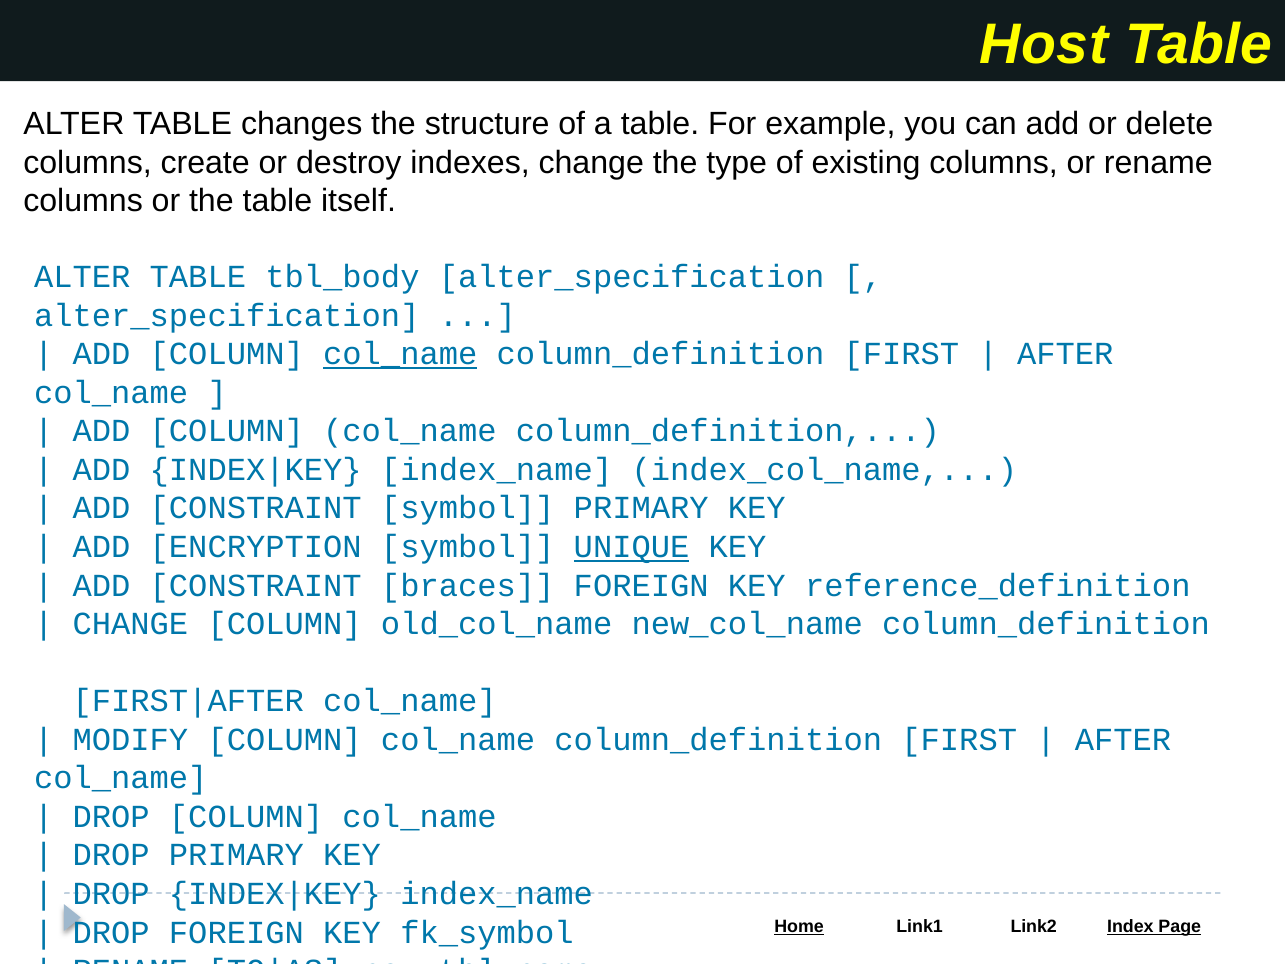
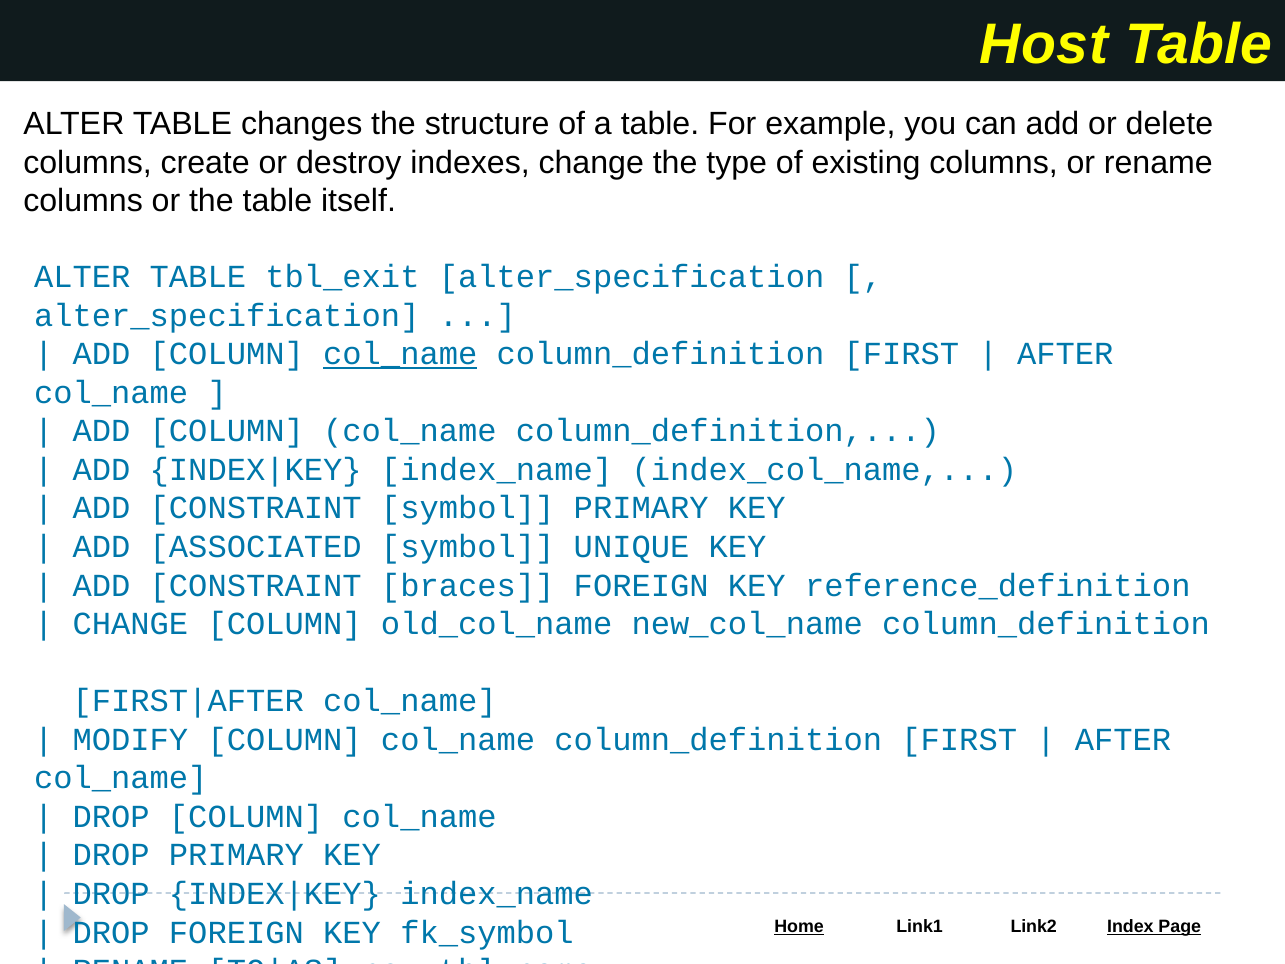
tbl_body: tbl_body -> tbl_exit (342, 277)
ENCRYPTION: ENCRYPTION -> ASSOCIATED (256, 547)
UNIQUE underline: present -> none (632, 547)
